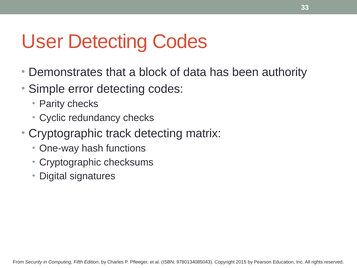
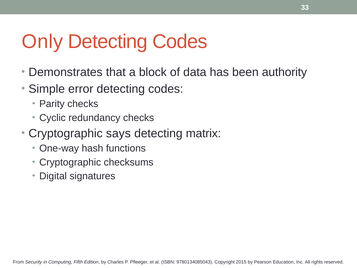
User: User -> Only (42, 42)
track: track -> says (118, 133)
